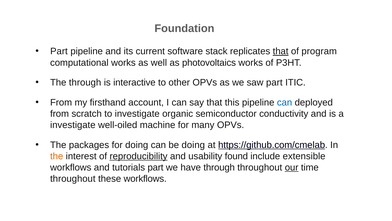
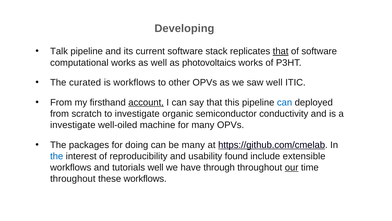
Foundation: Foundation -> Developing (184, 28)
Part: Part -> Talk (59, 51)
of program: program -> software (319, 51)
The through: through -> curated (85, 82)
is interactive: interactive -> workflows (134, 82)
saw part: part -> well (274, 82)
account underline: none -> present (146, 102)
be doing: doing -> many (193, 145)
the colour: orange -> blue (57, 156)
reproducibility underline: present -> none (139, 156)
tutorials part: part -> well (156, 167)
